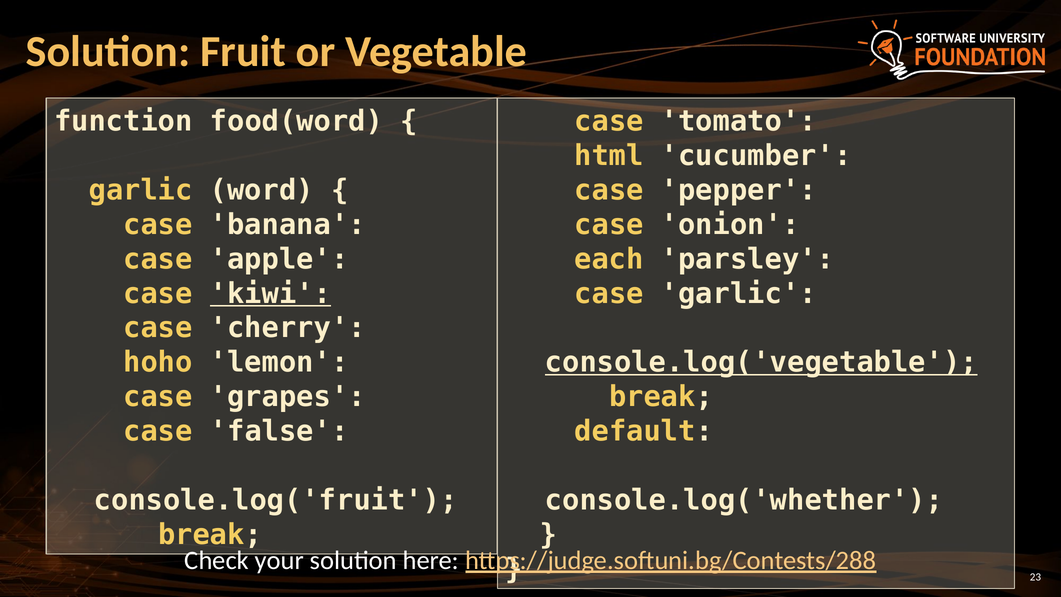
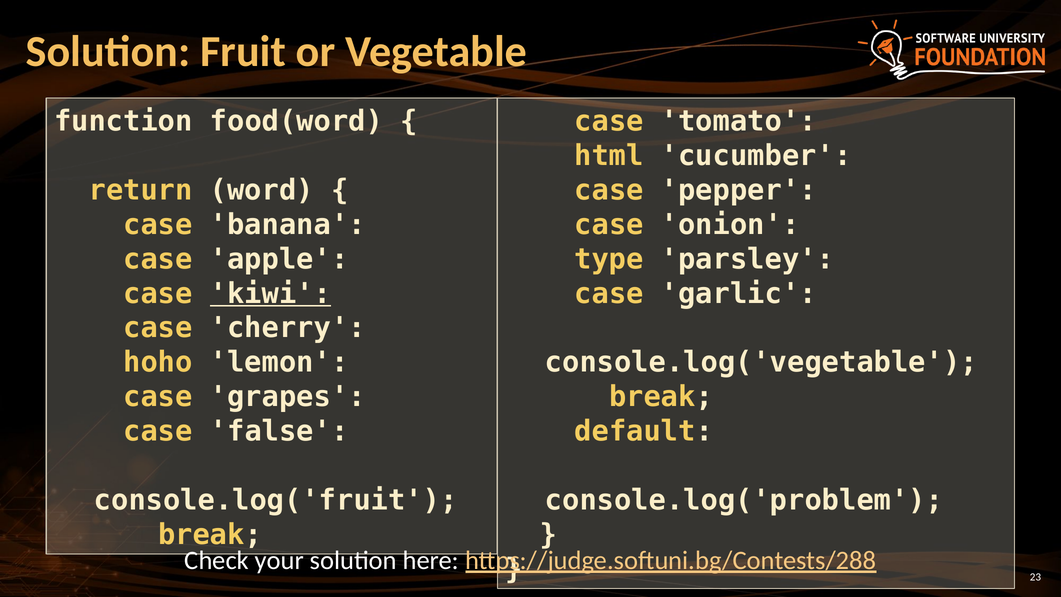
garlic: garlic -> return (141, 190)
each: each -> type (609, 259)
console.log('vegetable underline: present -> none (761, 362)
console.log('whether: console.log('whether -> console.log('problem (744, 500)
